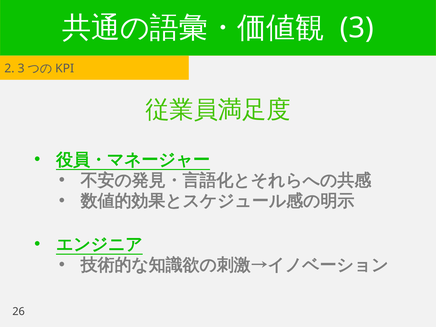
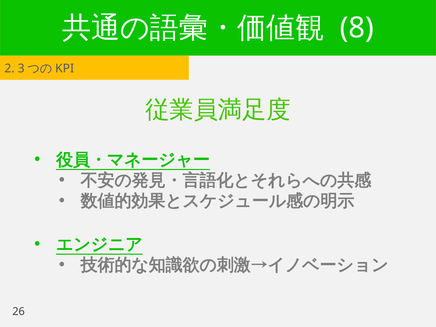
3: 3 -> 8 (357, 28)
